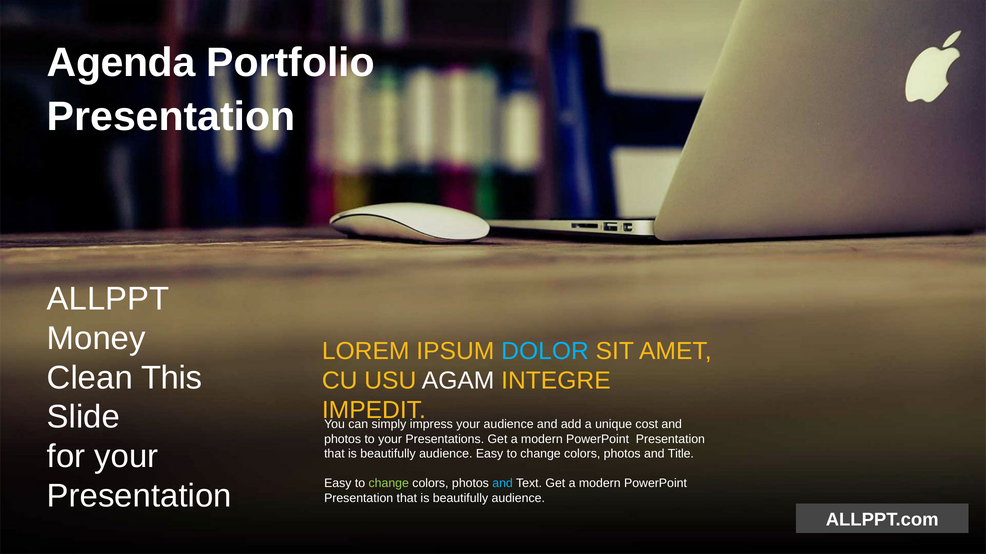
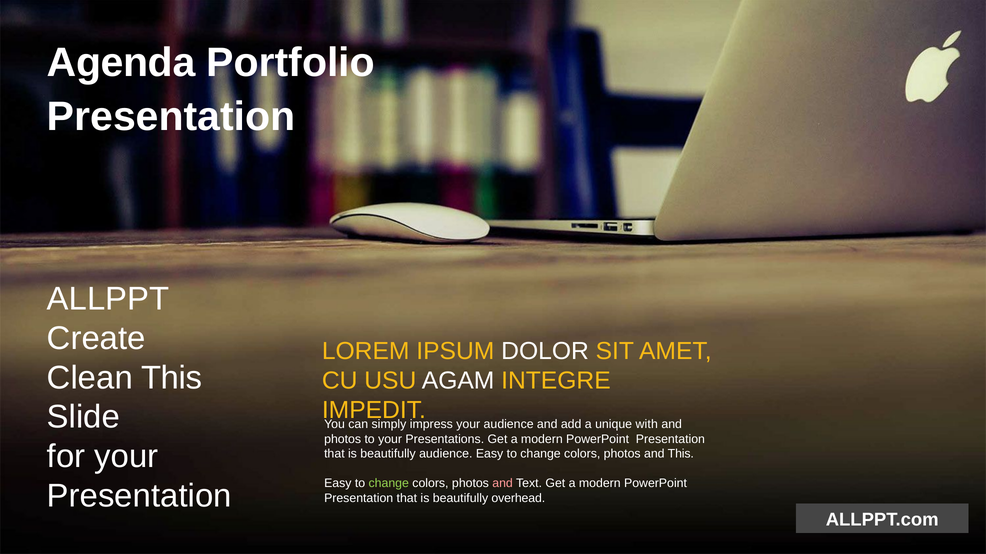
Money: Money -> Create (96, 339)
DOLOR colour: light blue -> white (545, 351)
cost: cost -> with (647, 425)
and Title: Title -> This (681, 454)
and colour: light blue -> pink (503, 484)
audience: audience -> overhead (518, 499)
